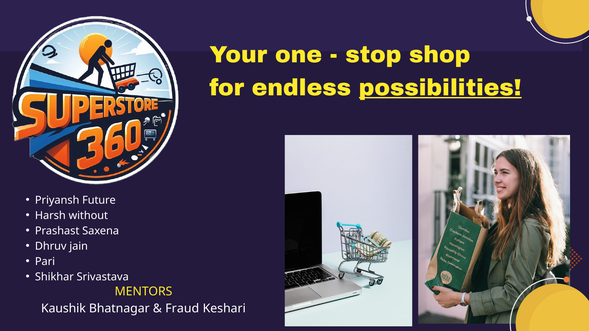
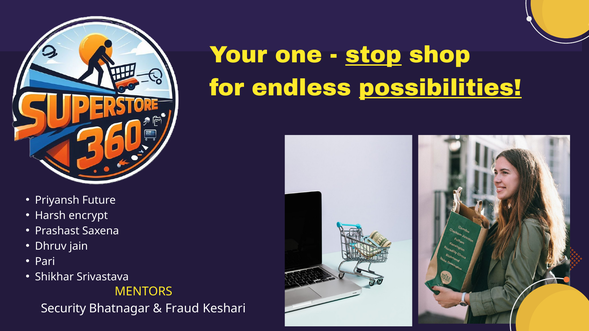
stop underline: none -> present (374, 55)
without: without -> encrypt (88, 216)
Kaushik: Kaushik -> Security (63, 309)
